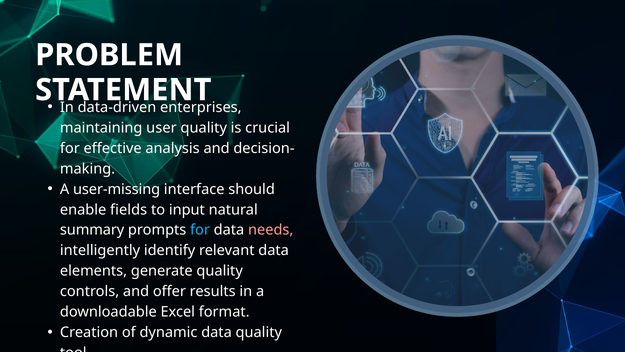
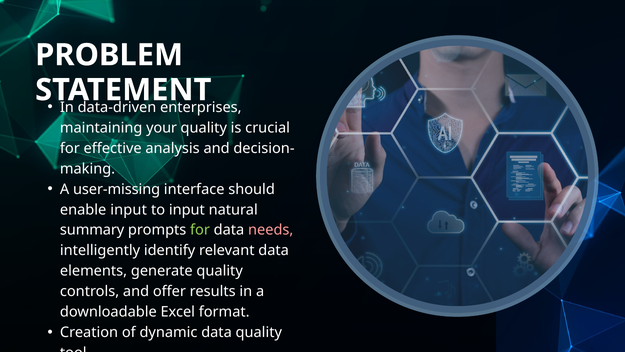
user: user -> your (162, 128)
enable fields: fields -> input (129, 209)
for colour: light blue -> light green (200, 230)
